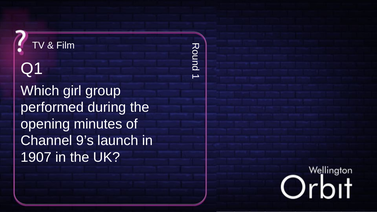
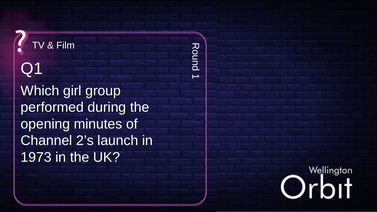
9’s: 9’s -> 2’s (85, 141)
1907: 1907 -> 1973 (36, 157)
